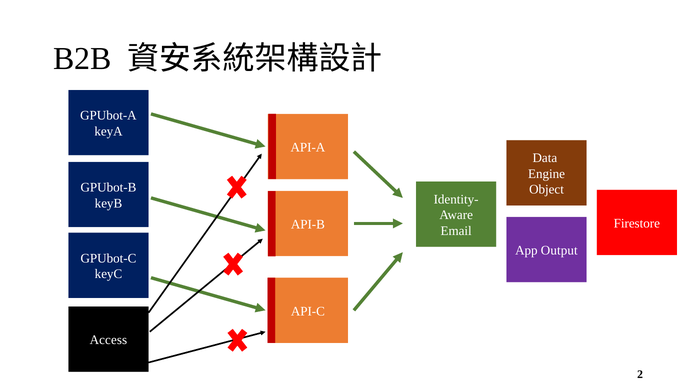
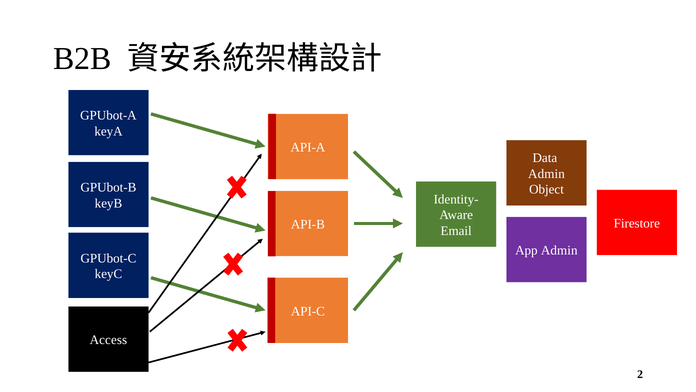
Engine: Engine -> Admin (546, 174)
App Output: Output -> Admin (559, 250)
